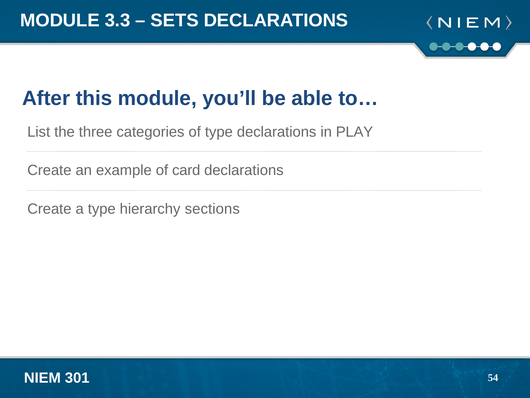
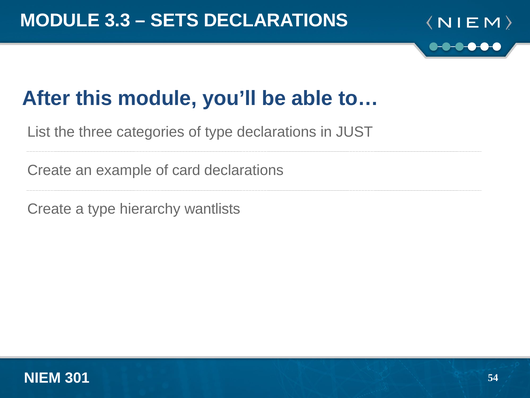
PLAY: PLAY -> JUST (354, 132)
sections: sections -> wantlists (212, 209)
